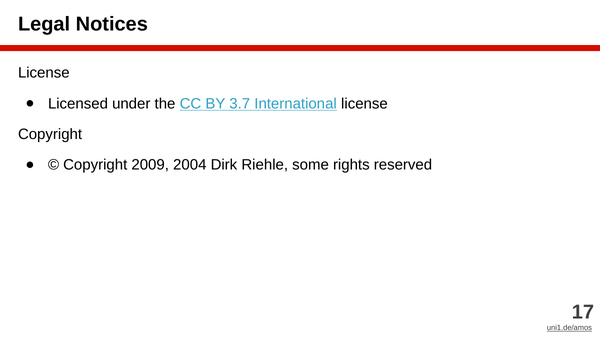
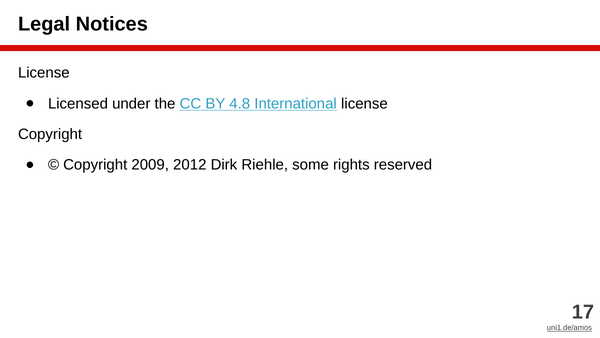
3.7: 3.7 -> 4.8 (240, 103)
2004: 2004 -> 2012 (190, 165)
